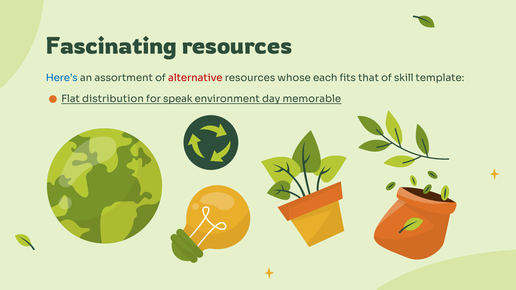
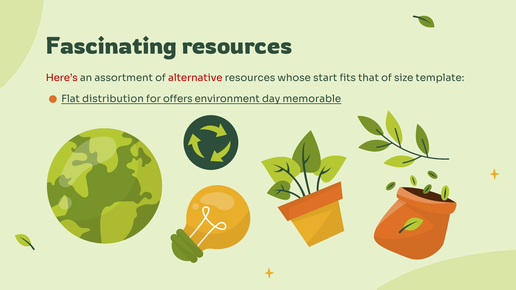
Here’s colour: blue -> red (62, 78)
each: each -> start (325, 78)
skill: skill -> size (404, 78)
speak: speak -> offers (178, 99)
